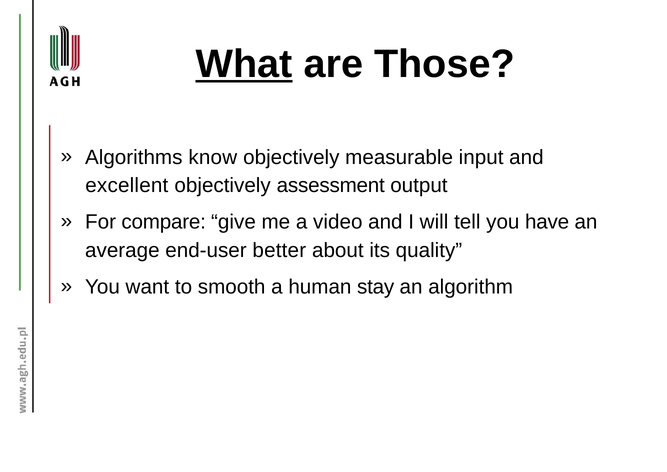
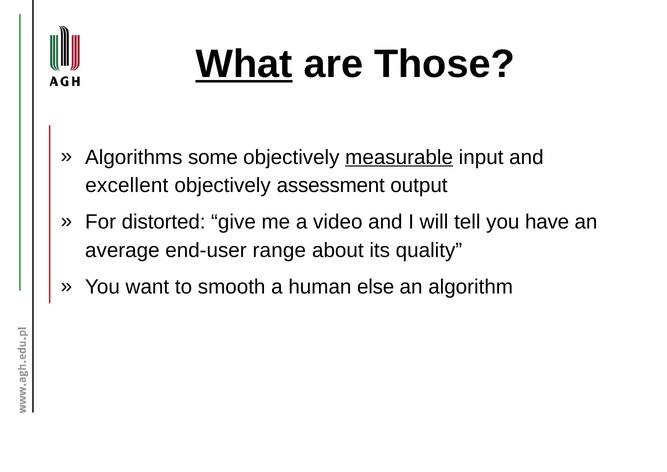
know: know -> some (213, 157)
measurable underline: none -> present (399, 157)
compare: compare -> distorted (164, 222)
better: better -> range (279, 250)
stay: stay -> else (376, 287)
